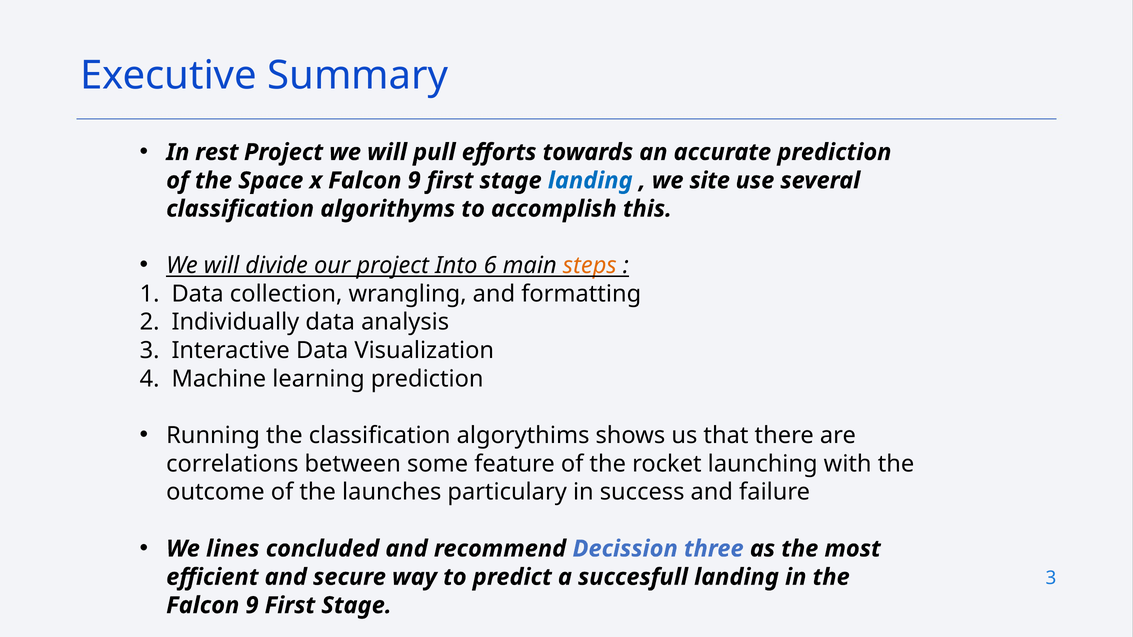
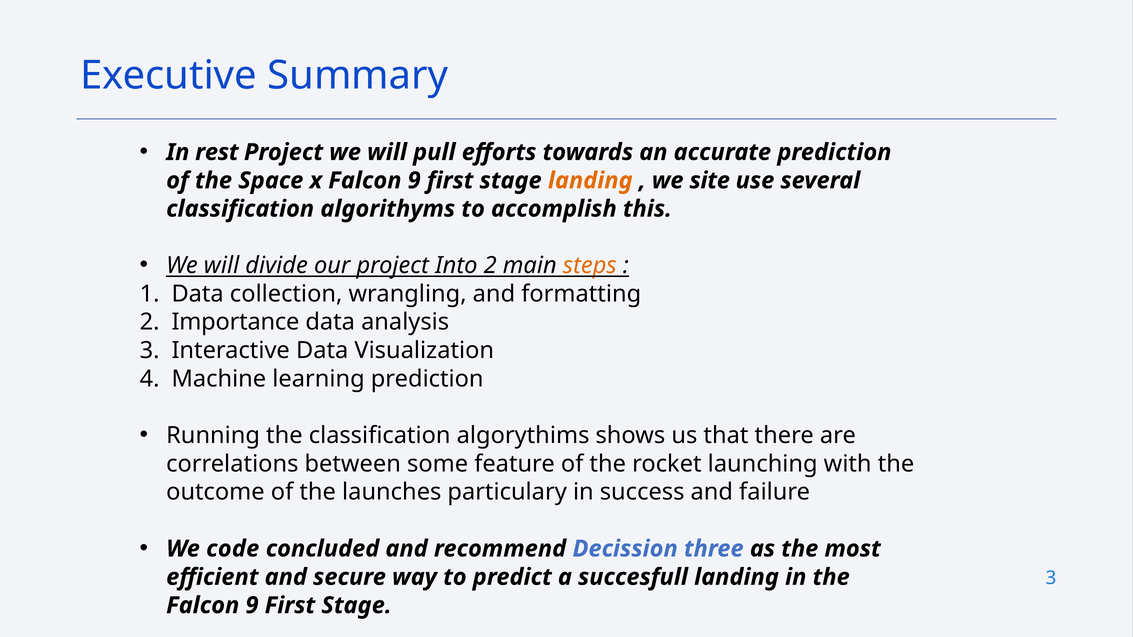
landing colour: blue -> orange (590, 181)
Into 6: 6 -> 2 (490, 266)
Individually: Individually -> Importance (235, 322)
lines: lines -> code (233, 549)
